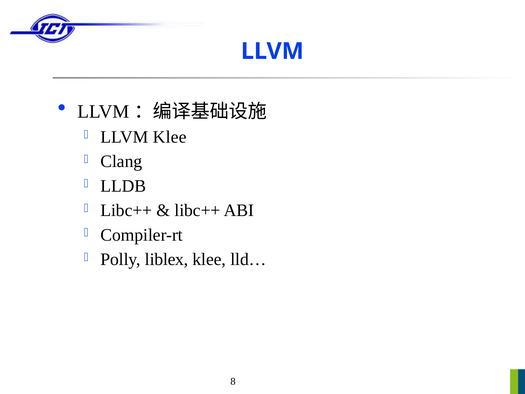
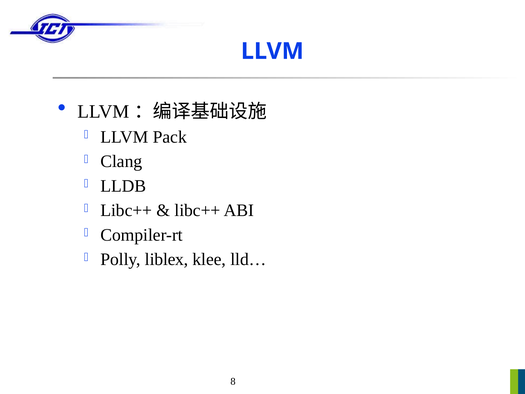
LLVM Klee: Klee -> Pack (170, 137)
